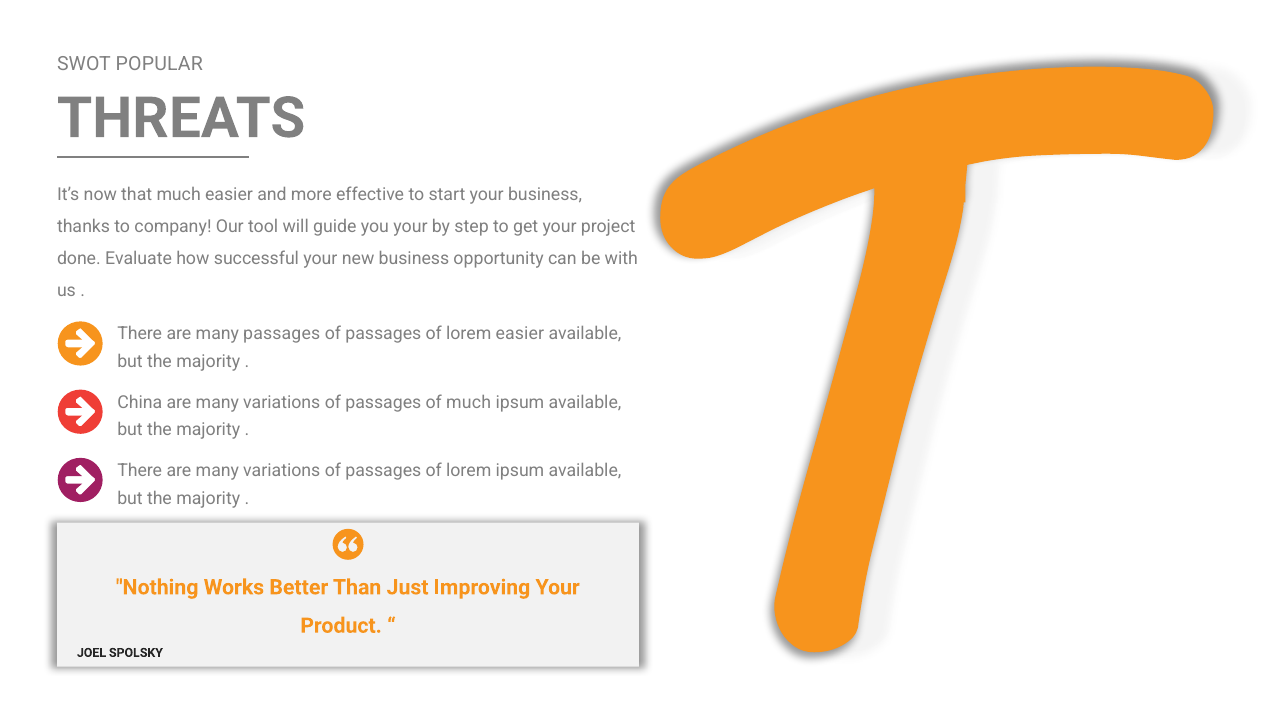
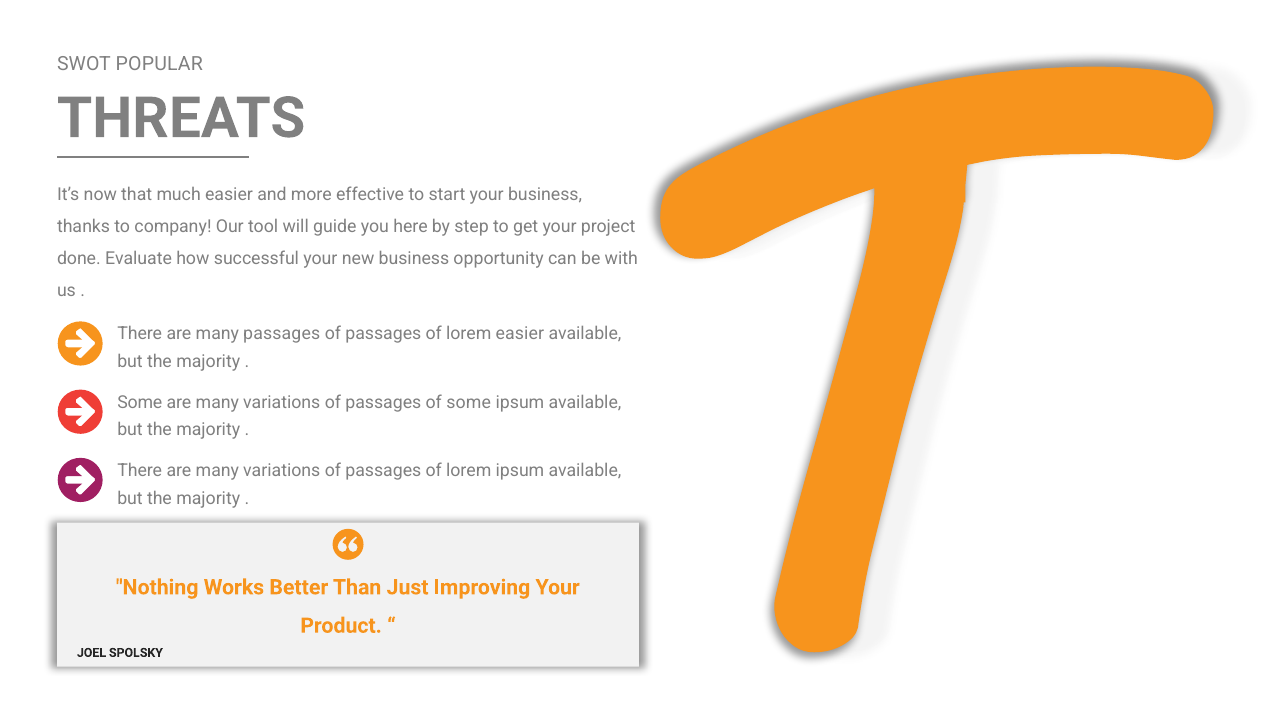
you your: your -> here (410, 227)
China: China -> Some (140, 402)
of much: much -> some (469, 402)
